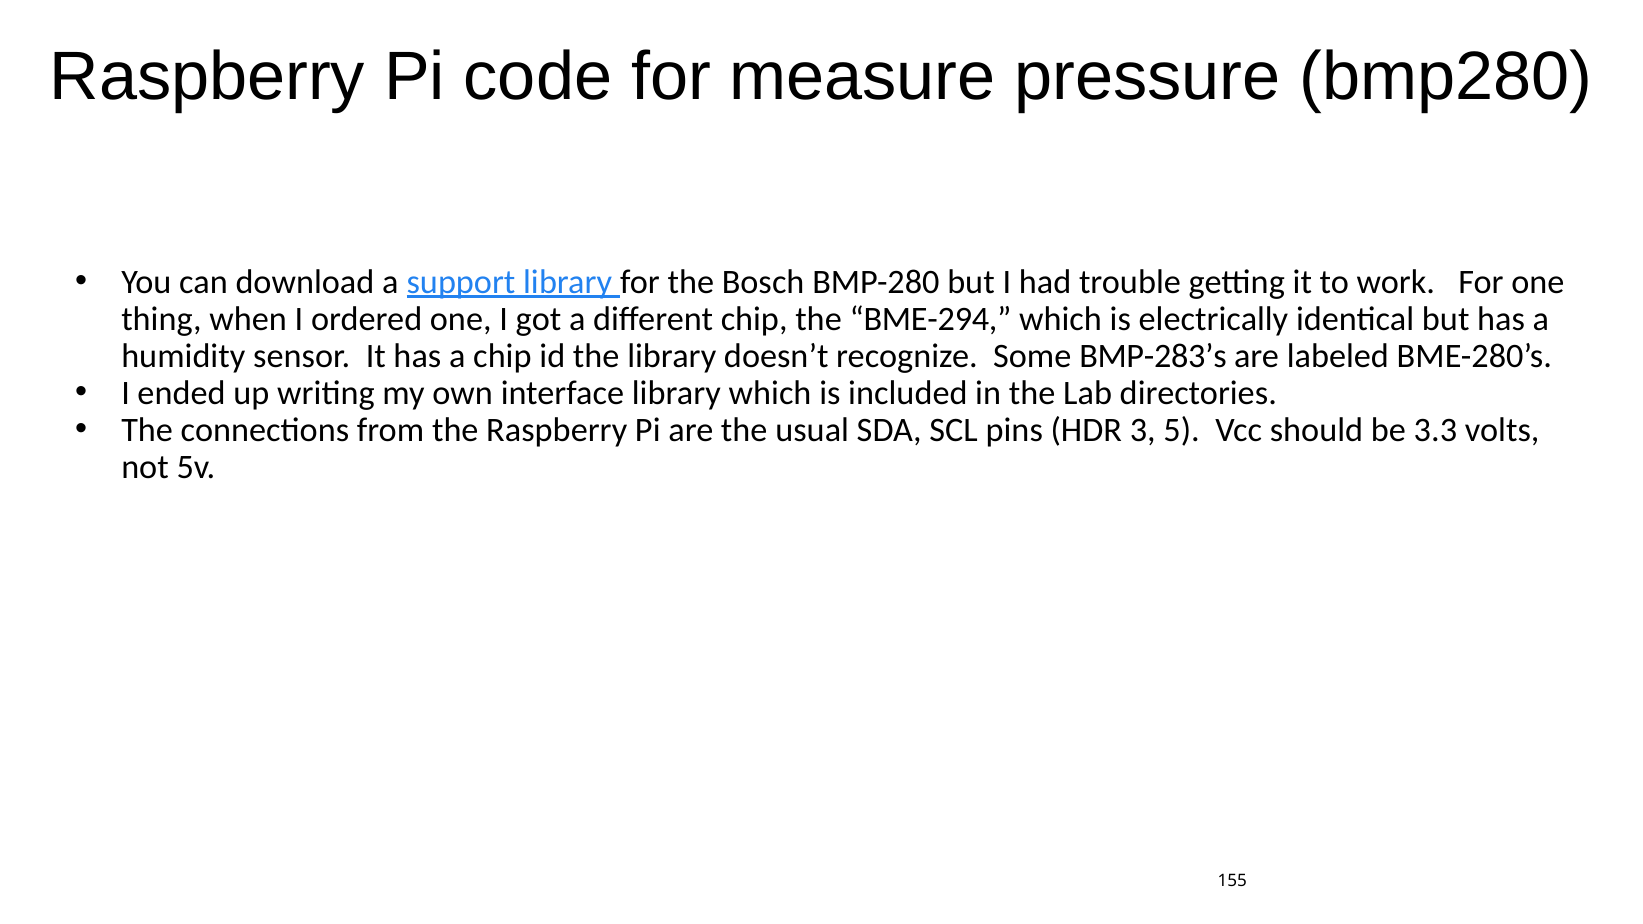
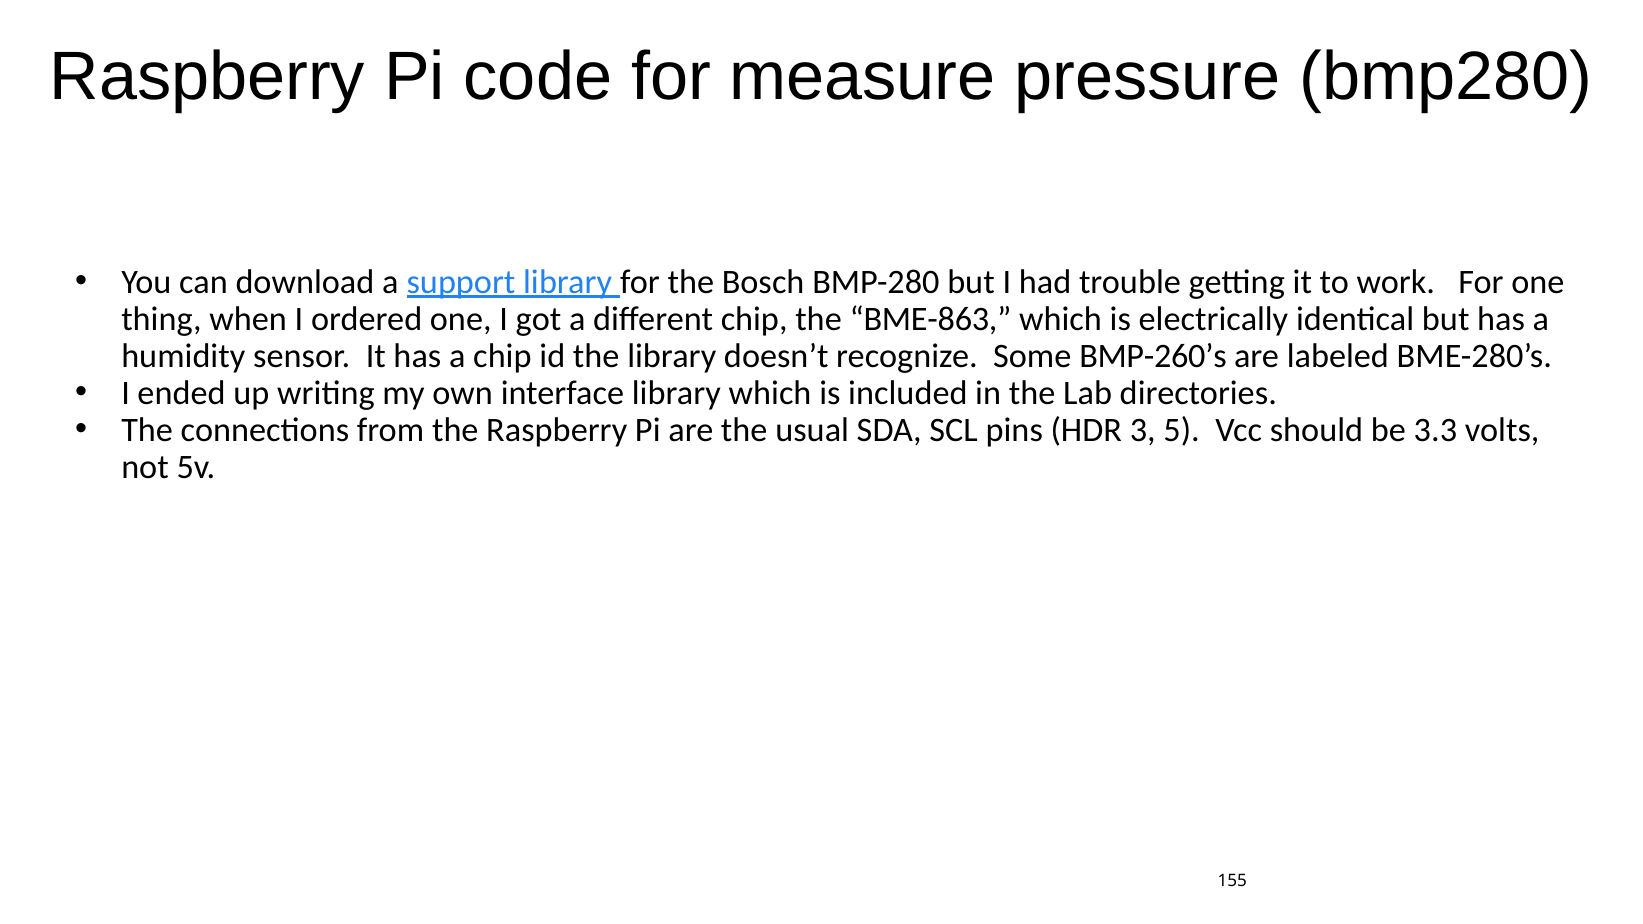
BME-294: BME-294 -> BME-863 (931, 319)
BMP-283’s: BMP-283’s -> BMP-260’s (1153, 356)
